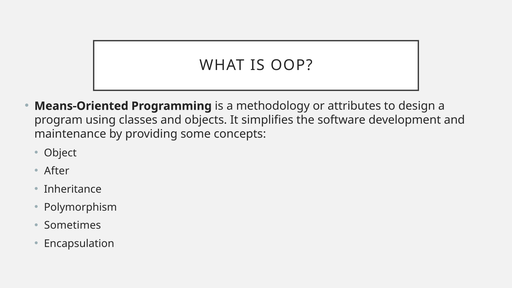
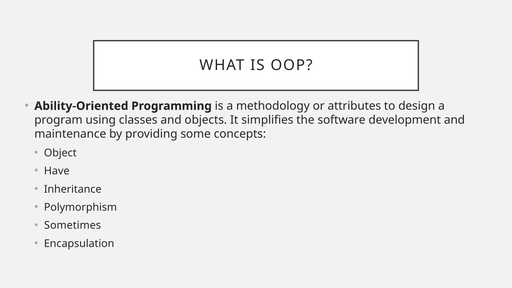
Means-Oriented: Means-Oriented -> Ability-Oriented (81, 106)
After: After -> Have (57, 171)
